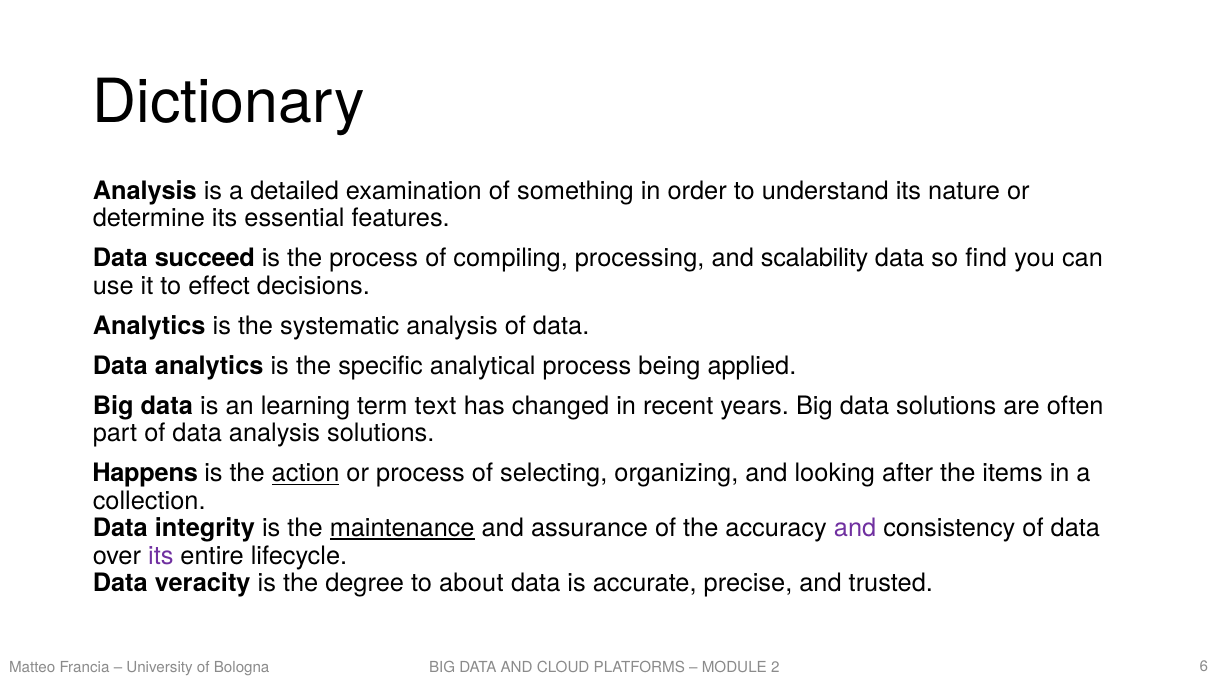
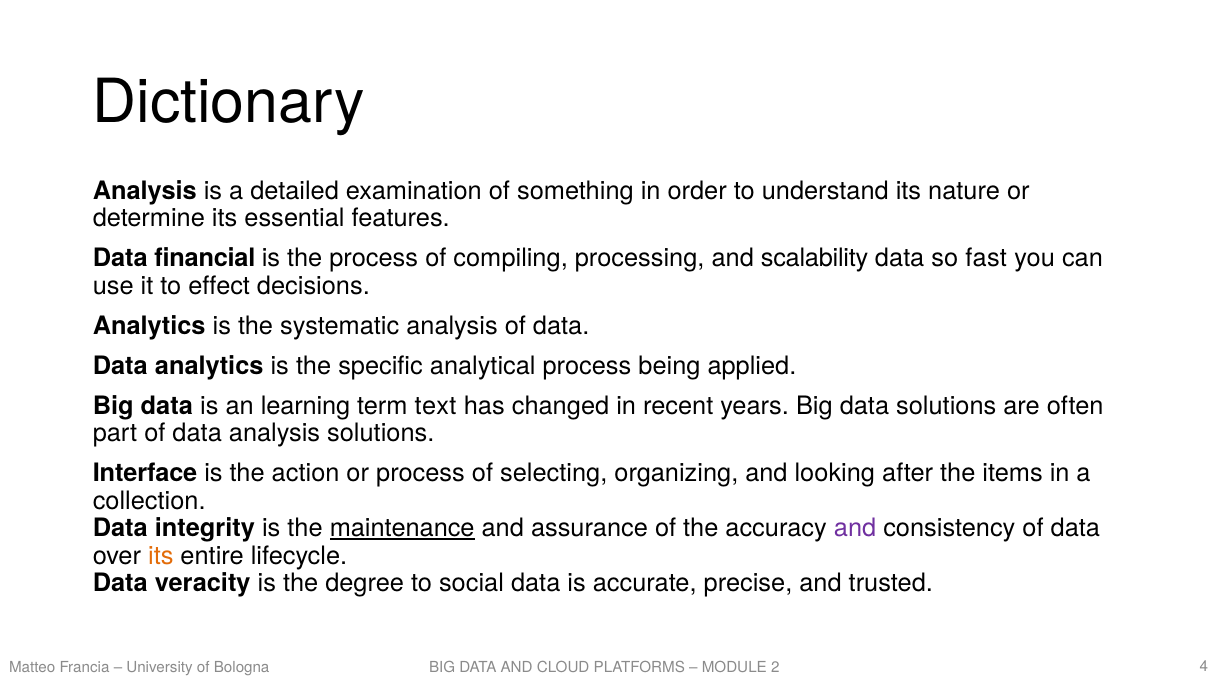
succeed: succeed -> financial (205, 258)
find: find -> fast (986, 258)
Happens: Happens -> Interface (145, 473)
action underline: present -> none (306, 473)
its colour: purple -> orange (161, 555)
about: about -> social (471, 583)
6: 6 -> 4 (1204, 666)
